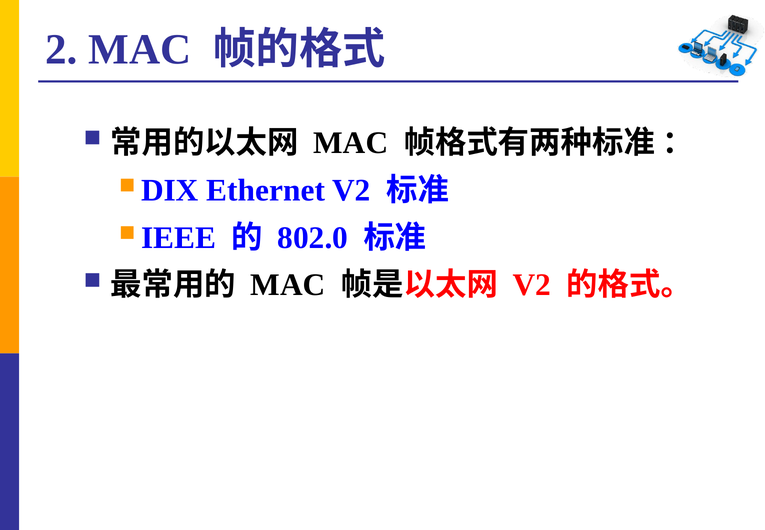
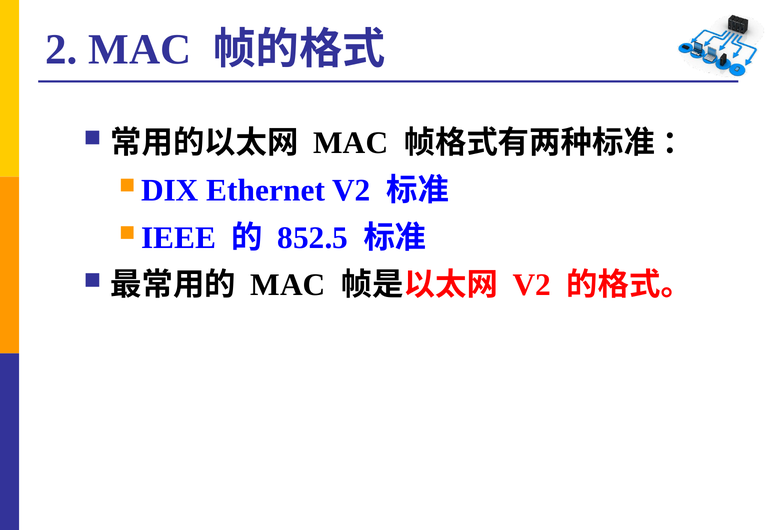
802.0: 802.0 -> 852.5 (313, 238)
